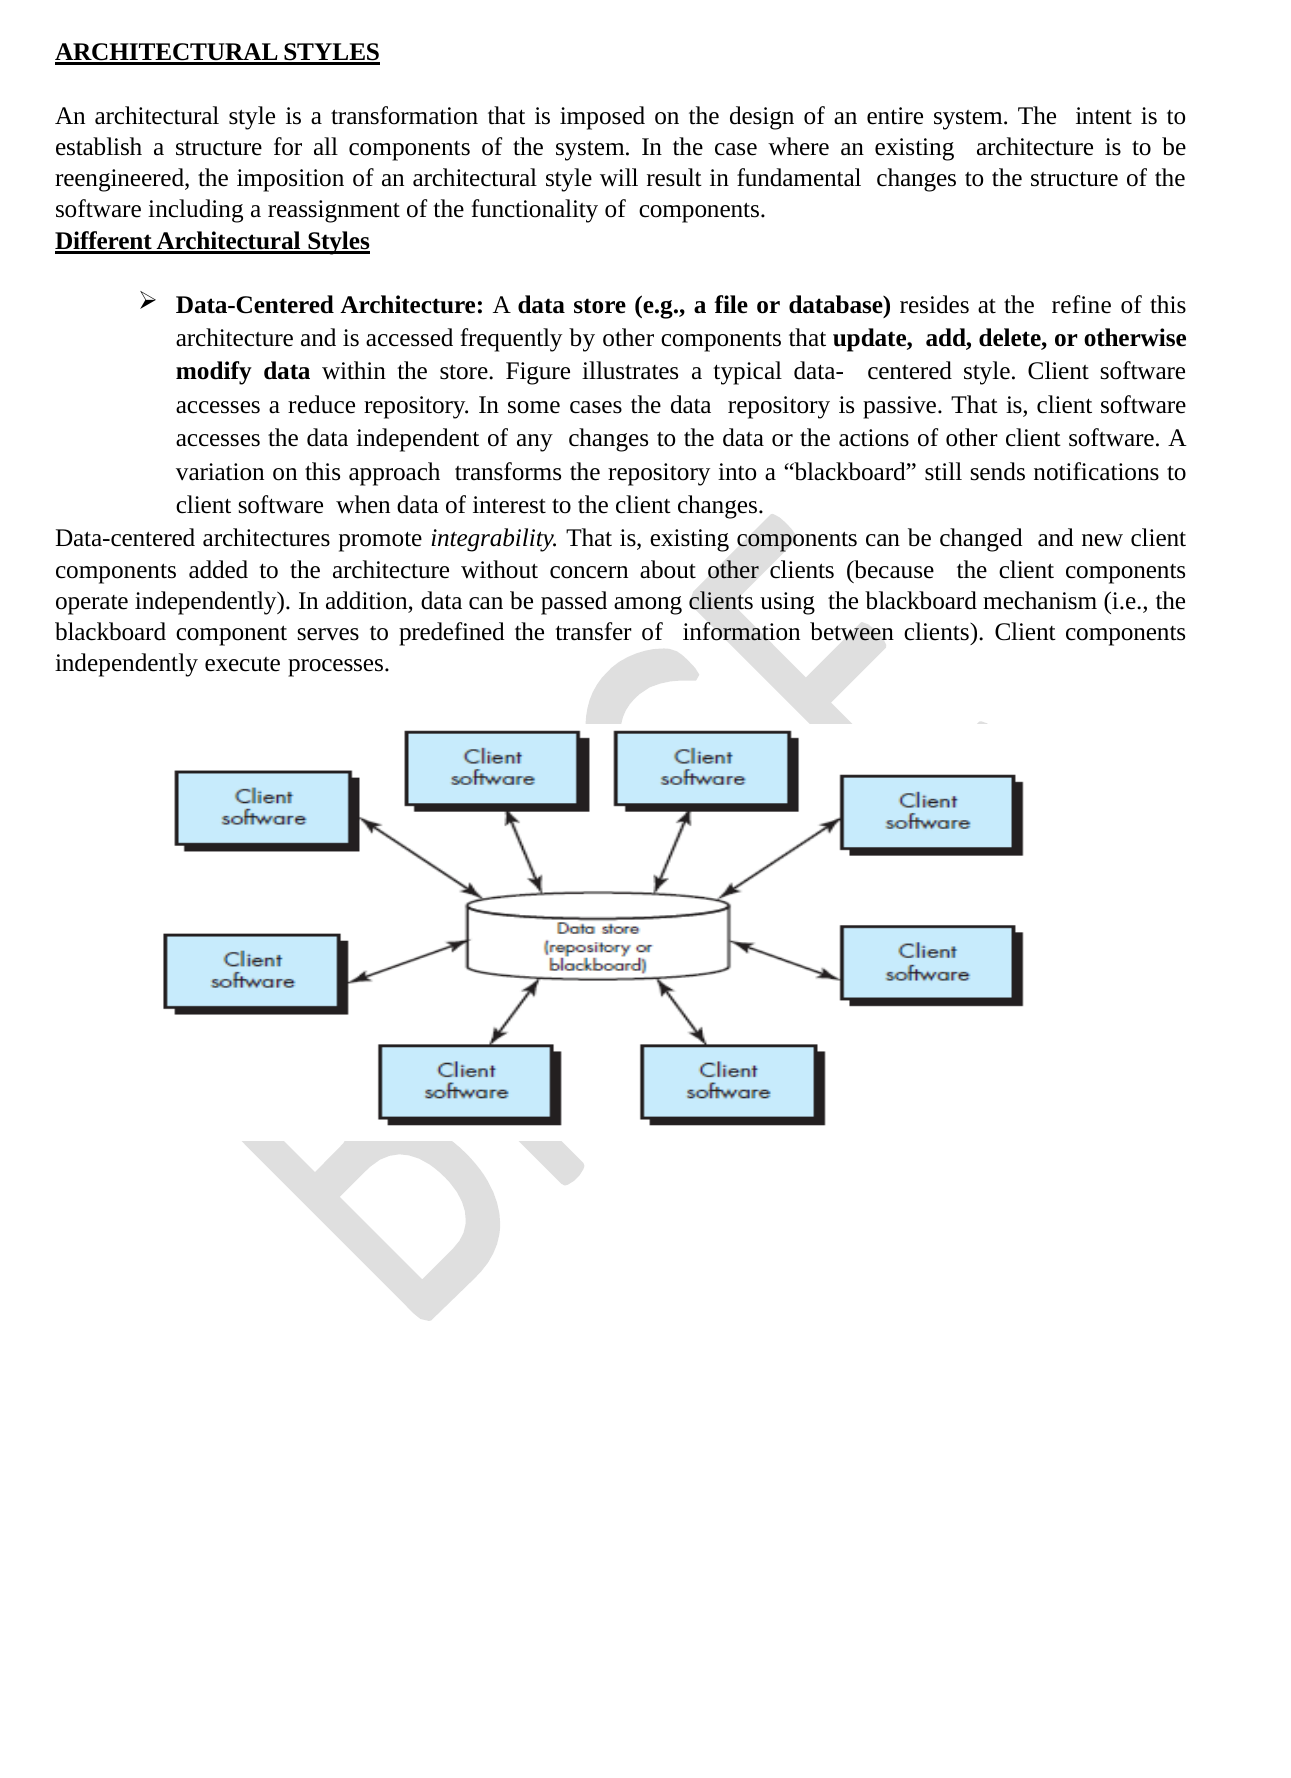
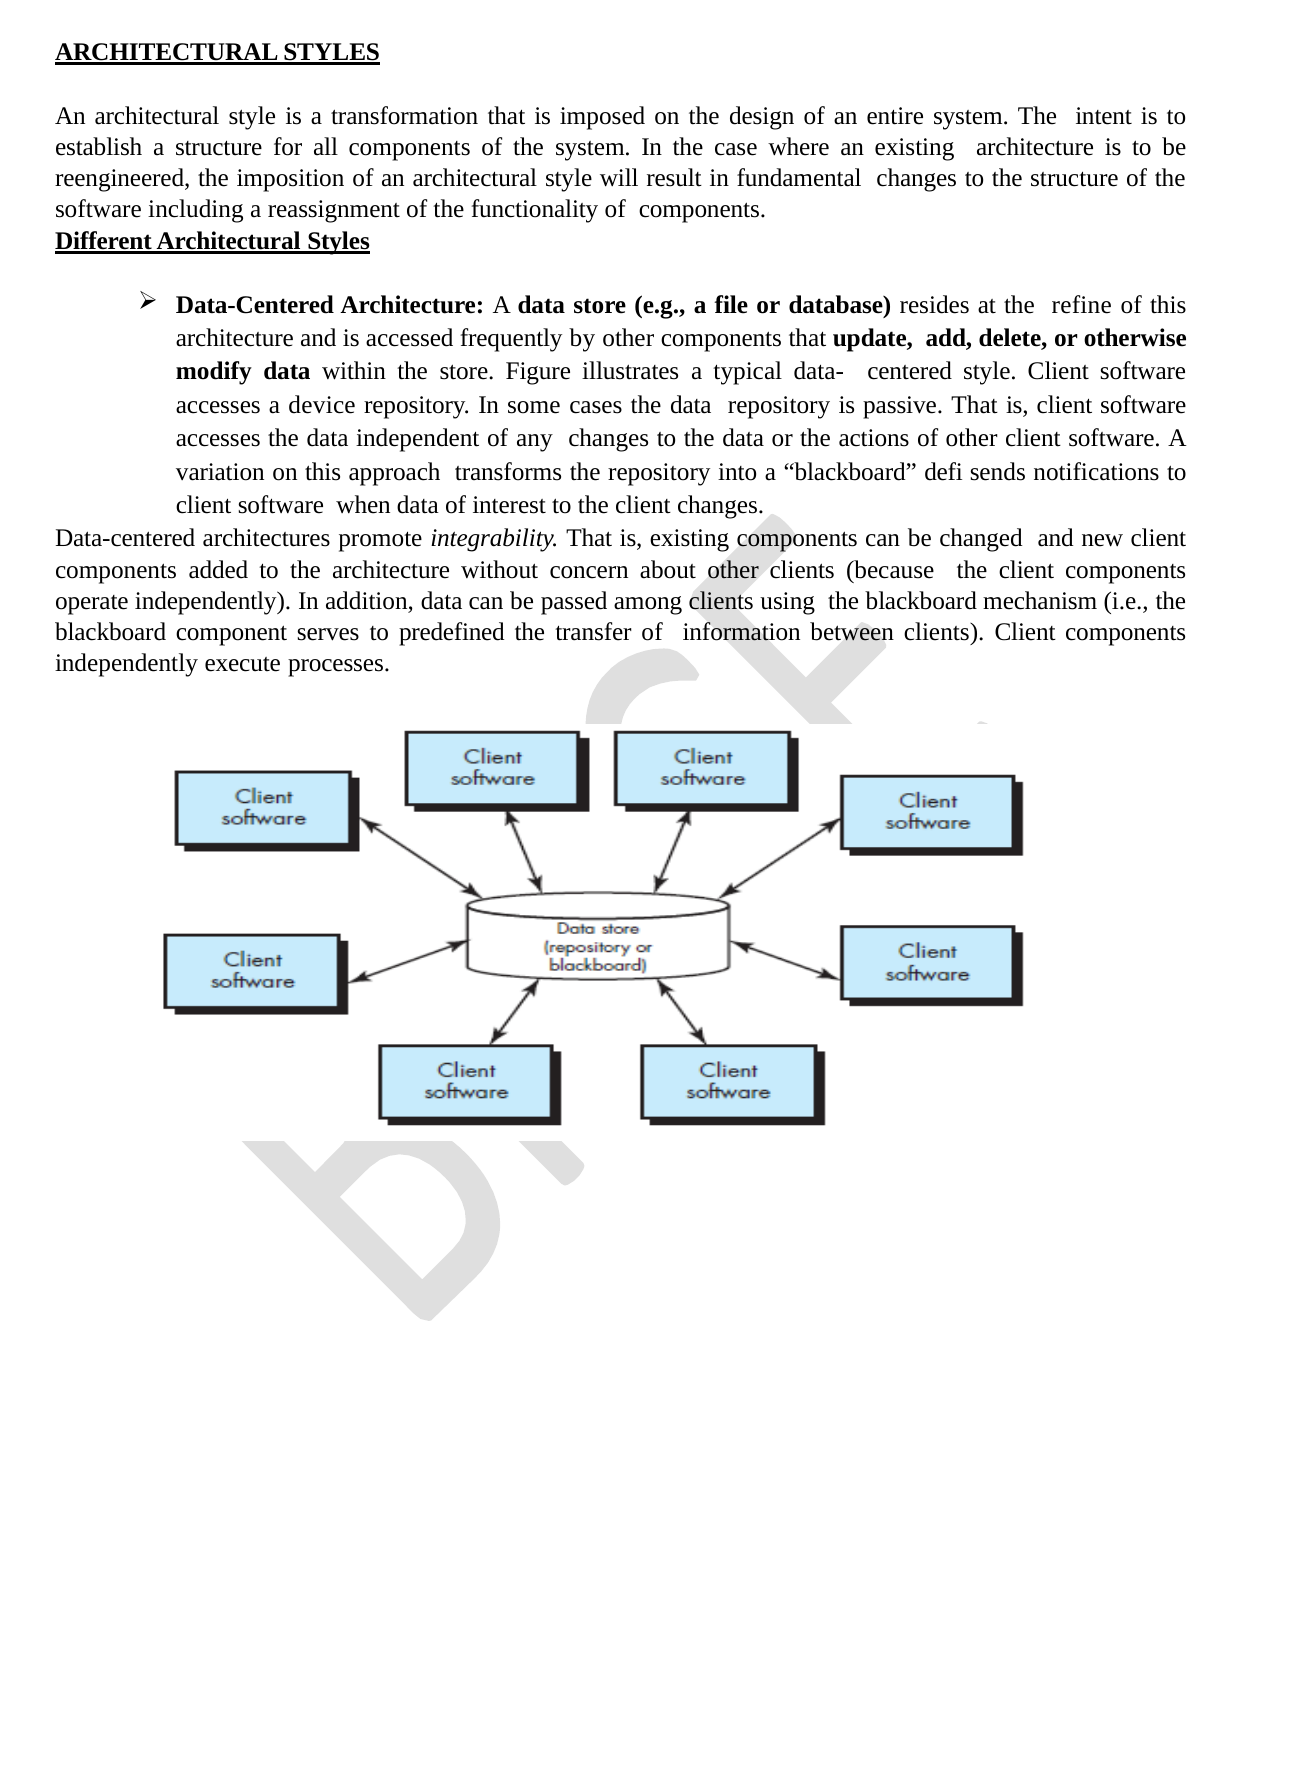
reduce: reduce -> device (322, 405)
still: still -> defi (944, 472)
